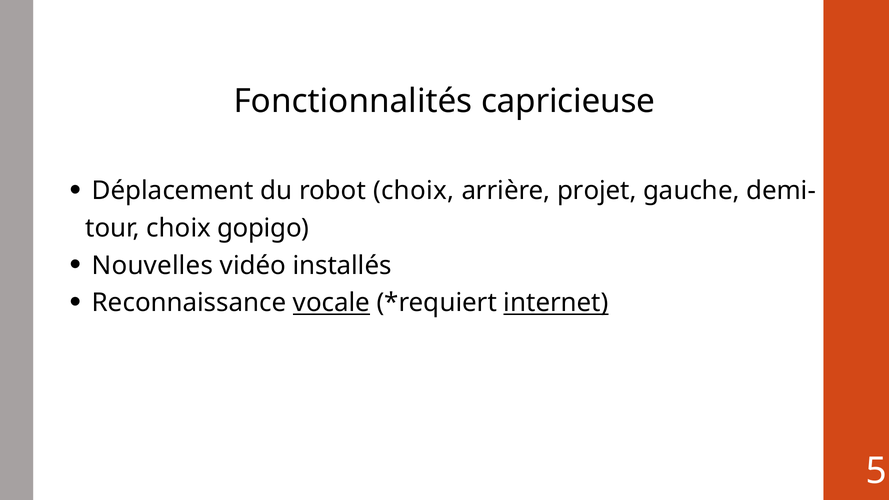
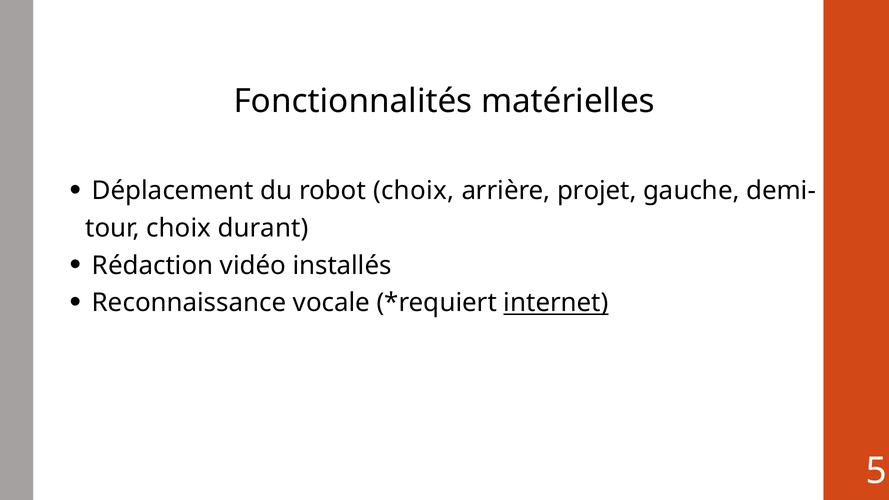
capricieuse: capricieuse -> matérielles (568, 101)
gopigo: gopigo -> durant (263, 228)
Nouvelles: Nouvelles -> Rédaction (153, 266)
vocale underline: present -> none (331, 303)
